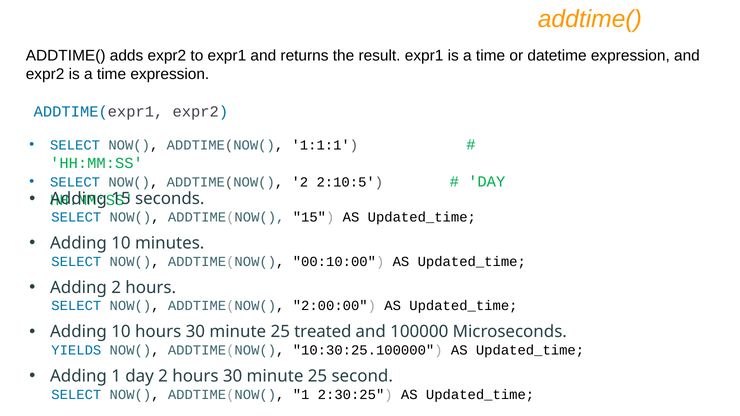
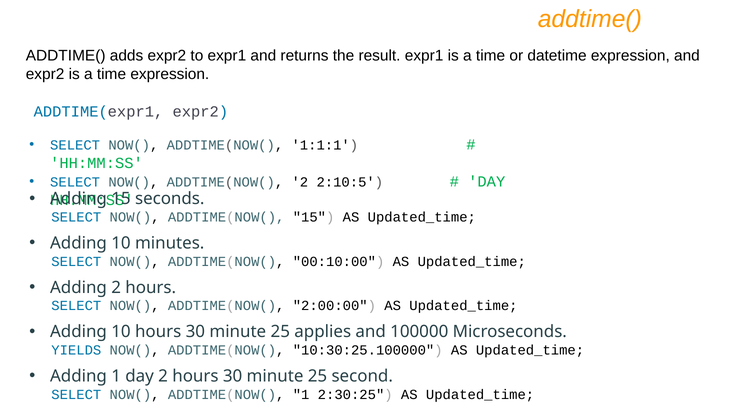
treated: treated -> applies (323, 332)
